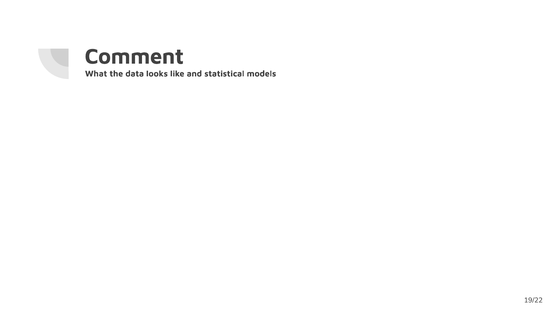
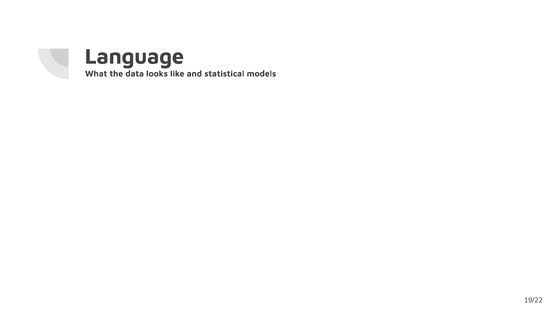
Comment: Comment -> Language (134, 57)
